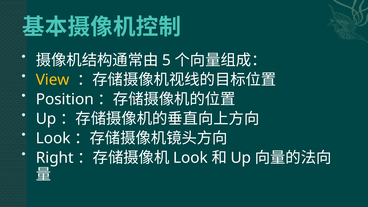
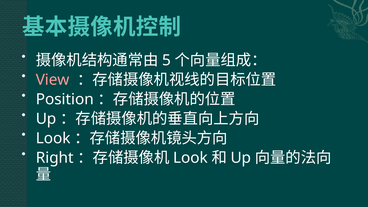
View colour: yellow -> pink (53, 80)
